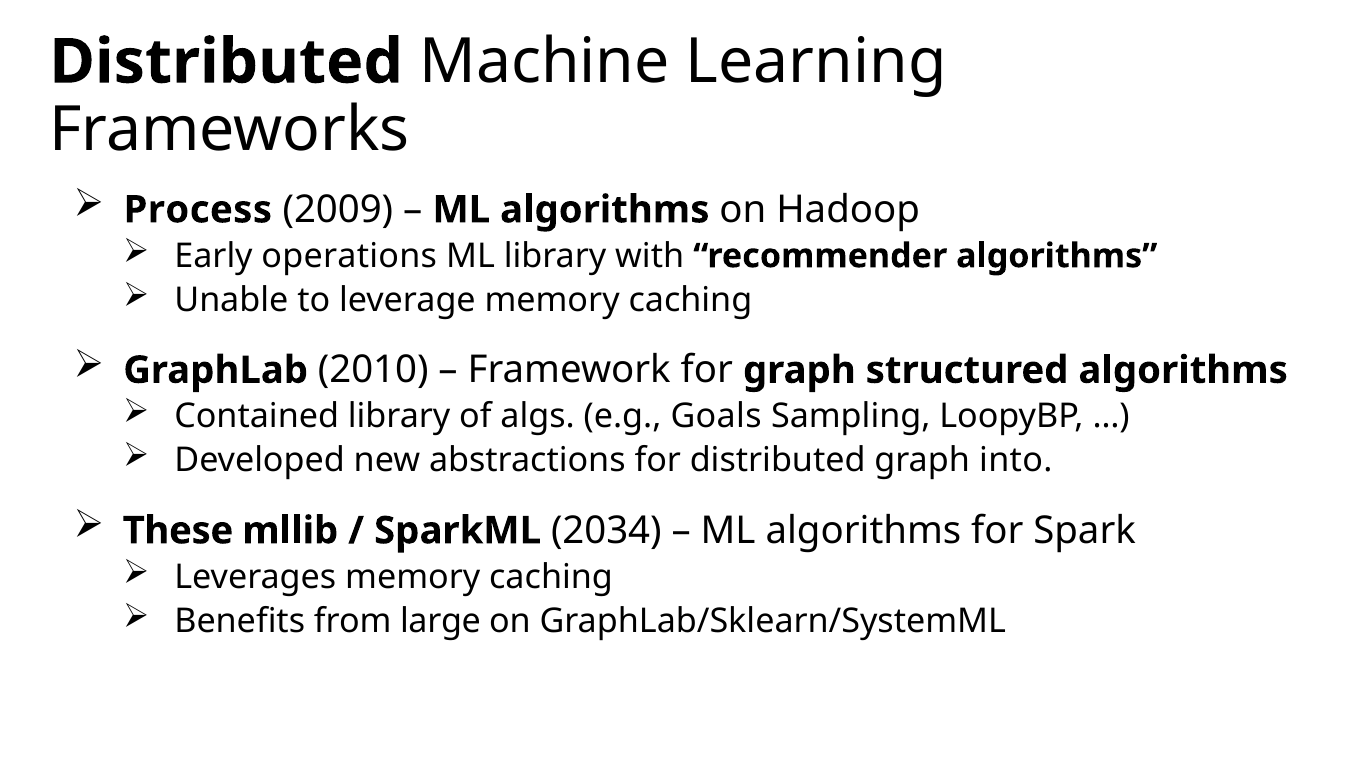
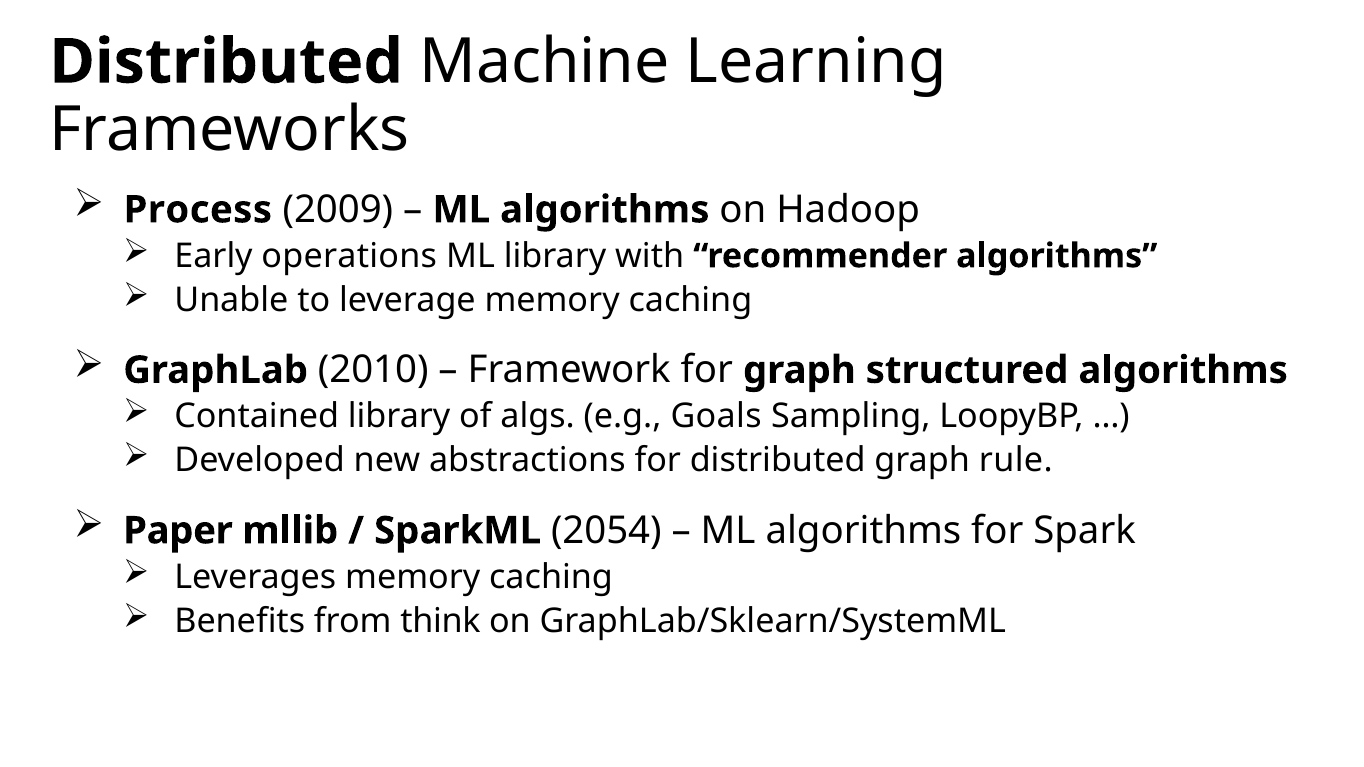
into: into -> rule (1016, 461)
These: These -> Paper (178, 531)
2034: 2034 -> 2054 (606, 531)
large: large -> think (440, 621)
